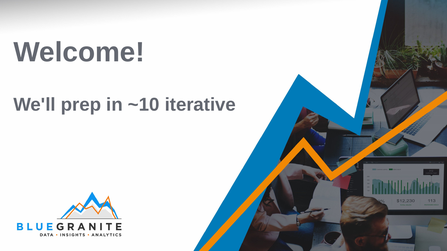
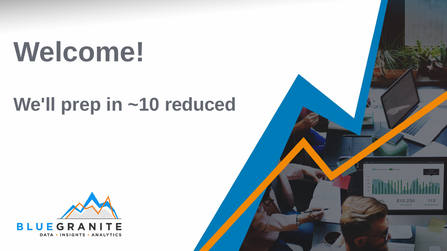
iterative: iterative -> reduced (200, 105)
